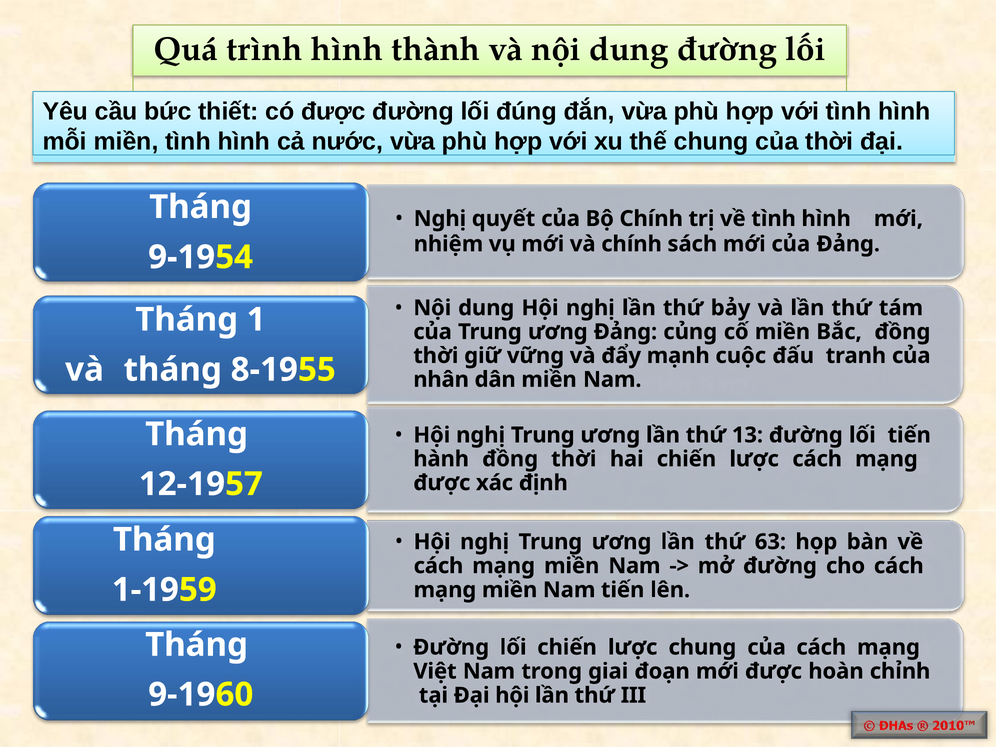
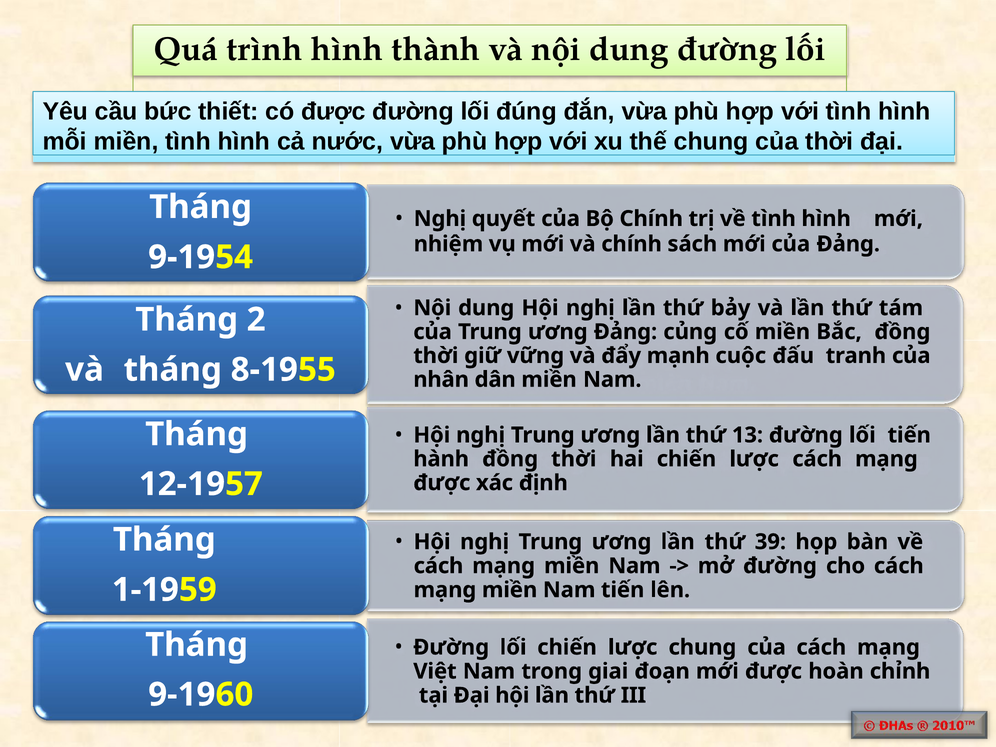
1: 1 -> 2 (256, 320)
63: 63 -> 39 (770, 542)
